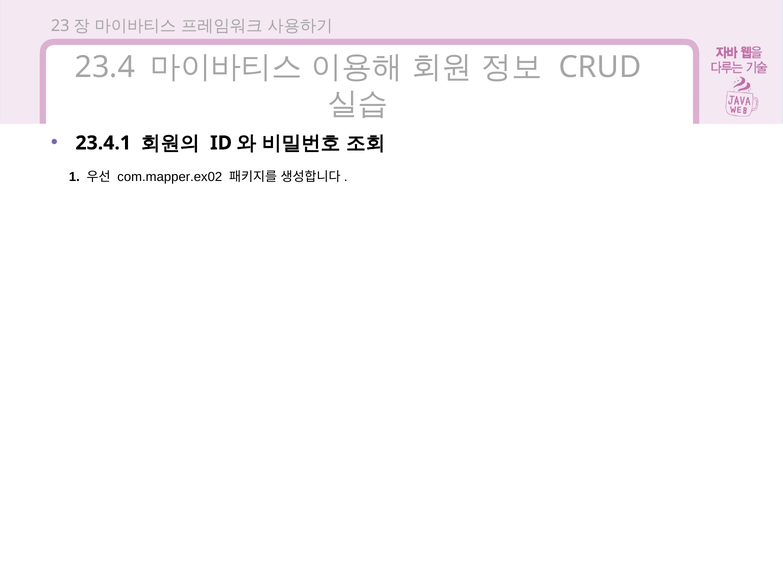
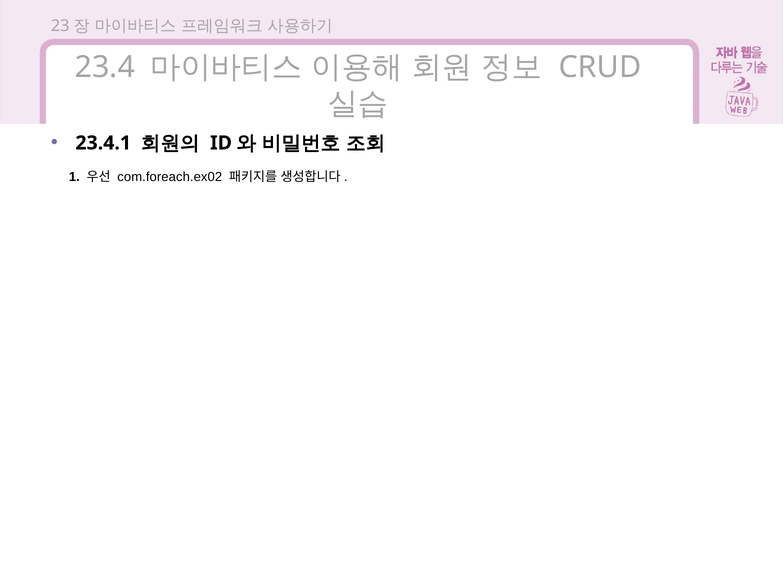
com.mapper.ex02: com.mapper.ex02 -> com.foreach.ex02 (170, 177)
